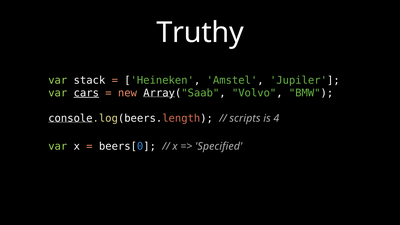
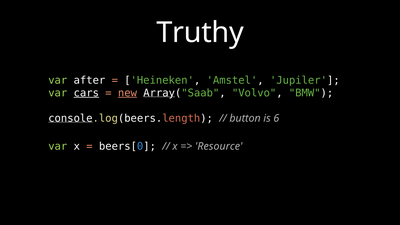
stack: stack -> after (89, 80)
new underline: none -> present (127, 93)
scripts: scripts -> button (245, 118)
4: 4 -> 6 (276, 118)
Specified: Specified -> Resource (219, 146)
